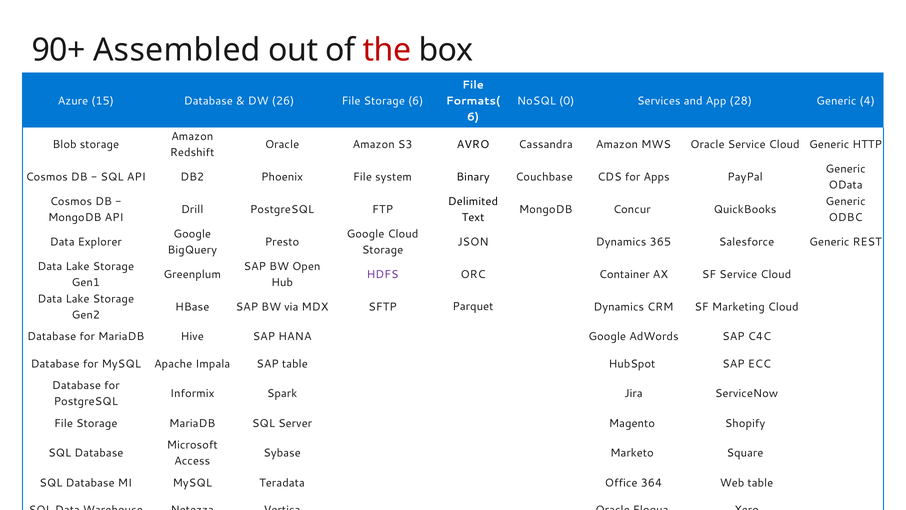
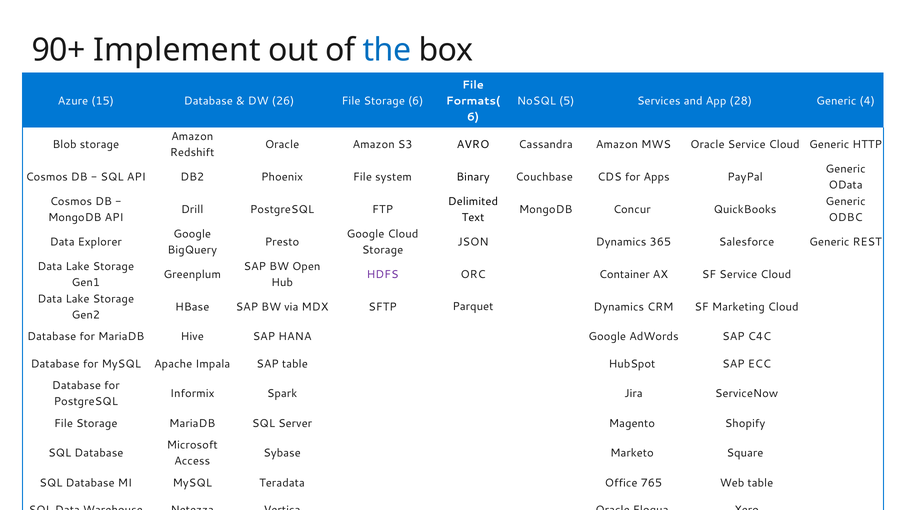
Assembled: Assembled -> Implement (177, 50)
the colour: red -> blue (387, 50)
0: 0 -> 5 (567, 101)
364: 364 -> 765 (651, 483)
